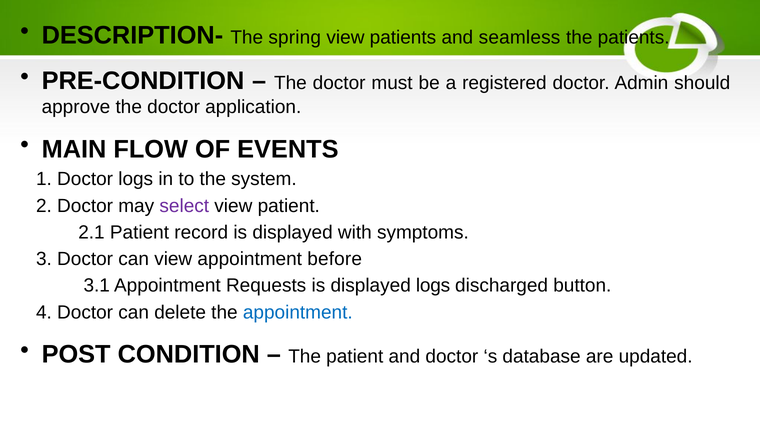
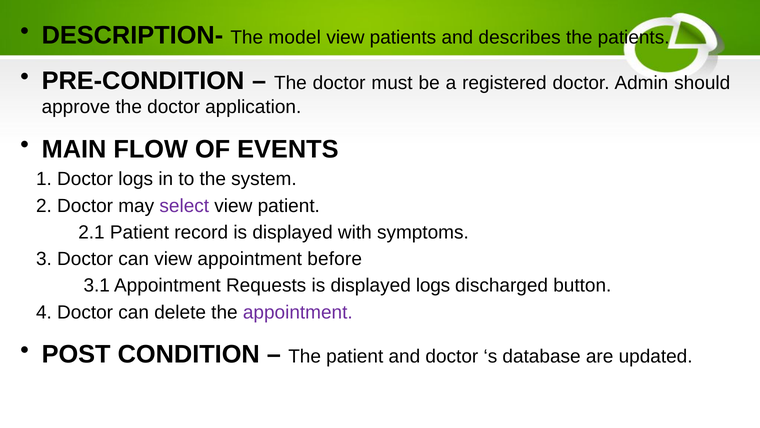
spring: spring -> model (295, 37)
seamless: seamless -> describes (520, 37)
appointment colour: blue -> purple (298, 312)
